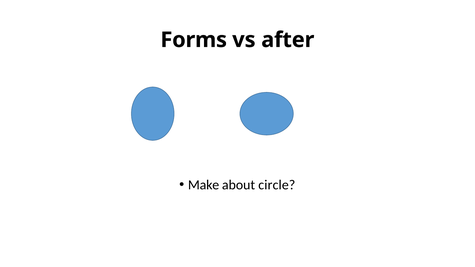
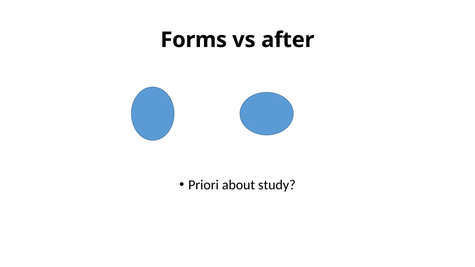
Make: Make -> Priori (204, 185)
circle: circle -> study (277, 185)
